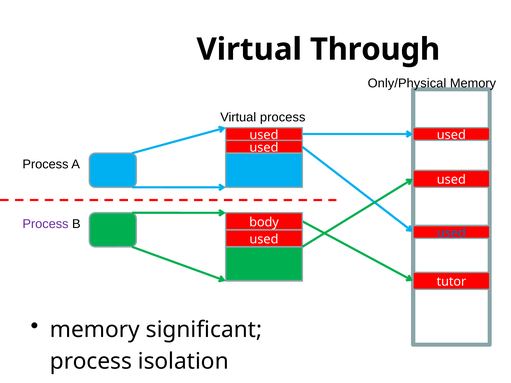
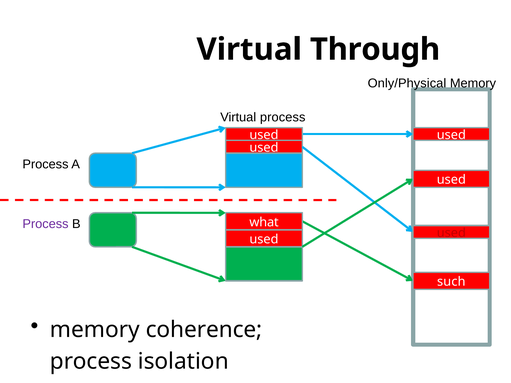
body: body -> what (264, 222)
used colour: blue -> red (451, 233)
tutor: tutor -> such (451, 282)
significant: significant -> coherence (204, 330)
